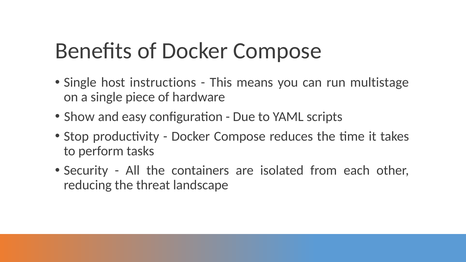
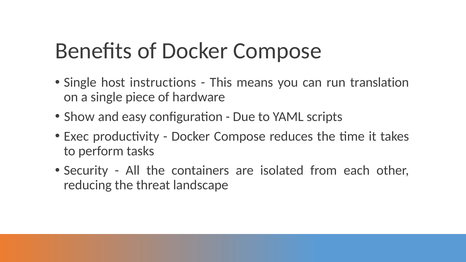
multistage: multistage -> translation (380, 83)
Stop: Stop -> Exec (76, 136)
